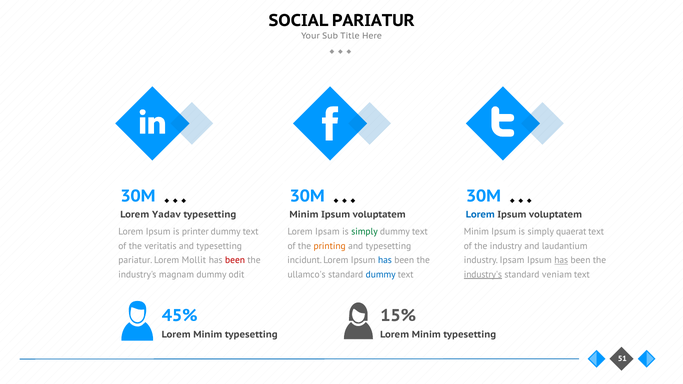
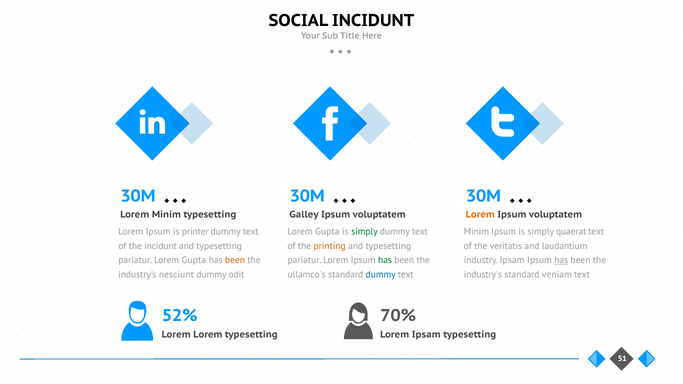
SOCIAL PARIATUR: PARIATUR -> INCIDUNT (373, 20)
Lorem Yadav: Yadav -> Minim (166, 215)
Minim: Minim -> Galley (304, 215)
Lorem colour: blue -> orange (480, 215)
Ipsam: Ipsam -> Gupta (327, 232)
the veritatis: veritatis -> incidunt (160, 246)
the industry: industry -> veritatis (506, 246)
Mollit: Mollit -> Gupta (194, 260)
been colour: red -> orange (235, 260)
incidunt: incidunt -> pariatur (305, 260)
has colour: blue -> green (385, 260)
magnam: magnam -> nesciunt (176, 275)
industry's underline: present -> none (483, 275)
45%: 45% -> 52% (180, 316)
15%: 15% -> 70% (398, 316)
Minim: Minim -> Lorem (208, 335)
Minim: Minim -> Ipsam (426, 335)
